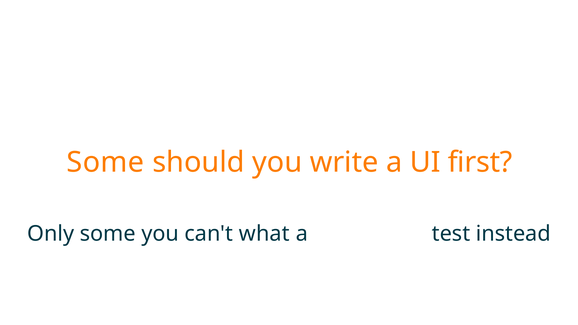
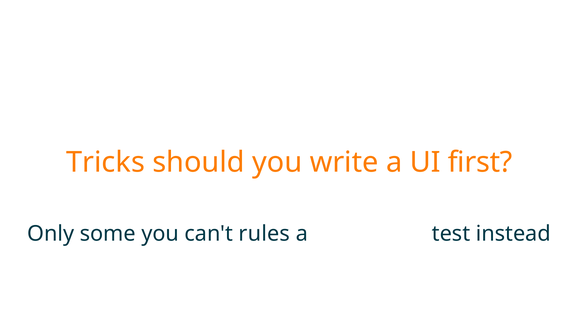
Some: Some -> Tricks (105, 162)
what: what -> rules (264, 234)
